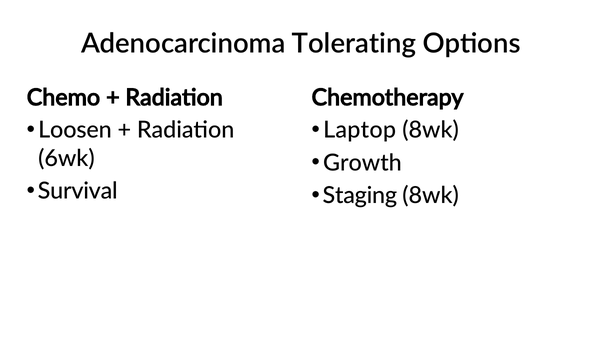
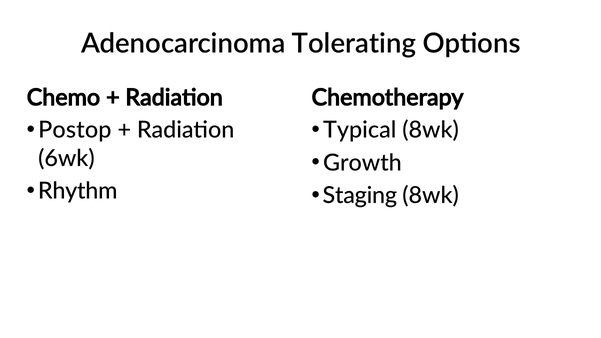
Loosen: Loosen -> Postop (75, 130)
Laptop: Laptop -> Typical (360, 130)
Survival: Survival -> Rhythm (78, 191)
